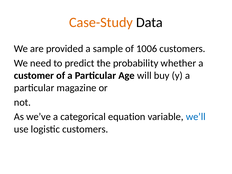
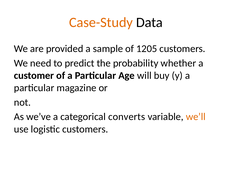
1006: 1006 -> 1205 (147, 49)
equation: equation -> converts (127, 117)
we’ll colour: blue -> orange (196, 117)
